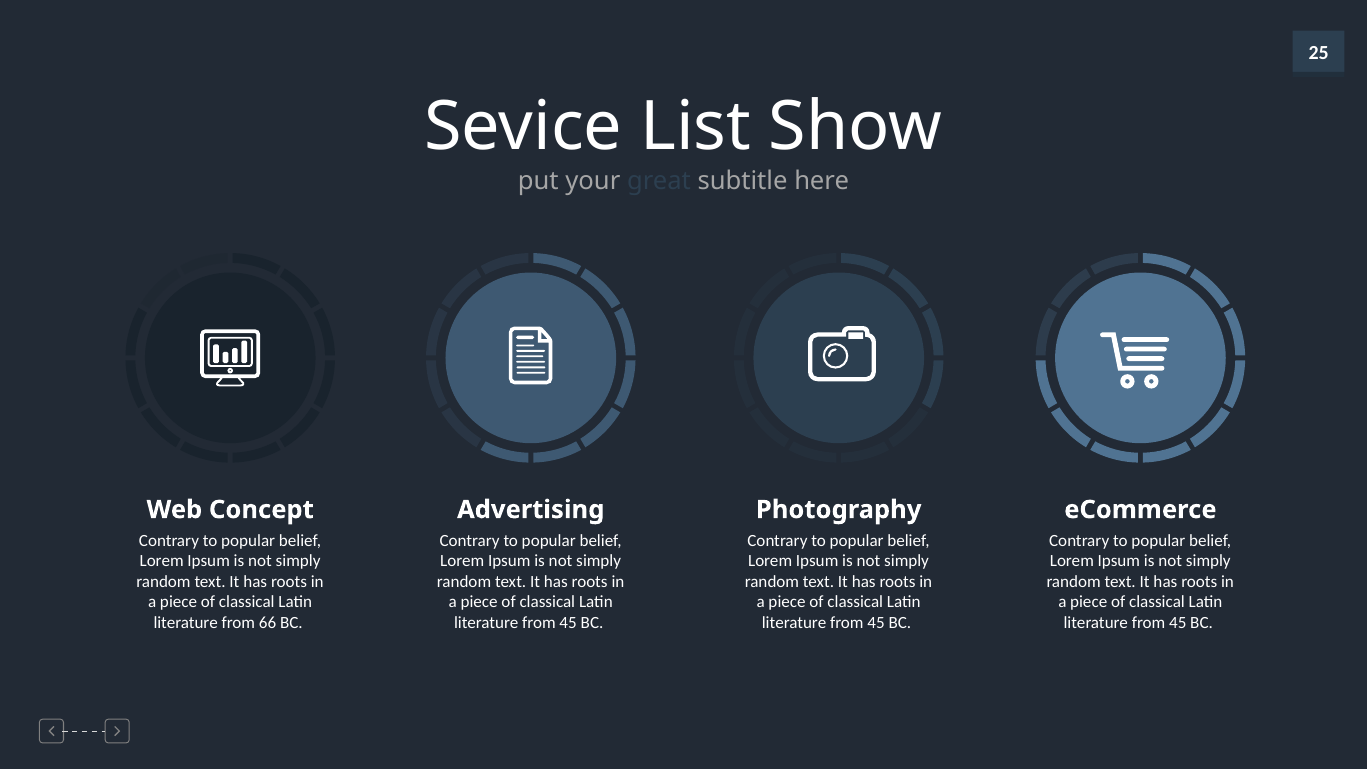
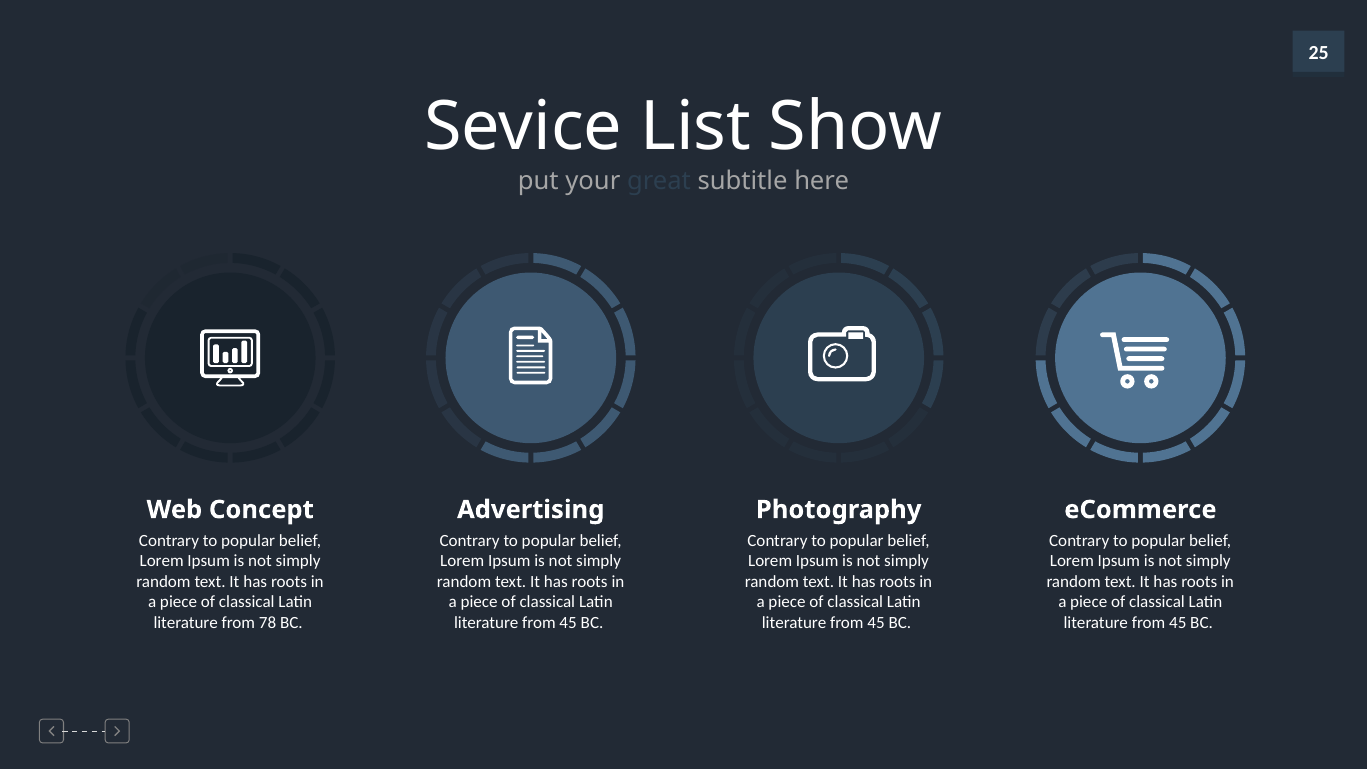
66: 66 -> 78 (268, 622)
